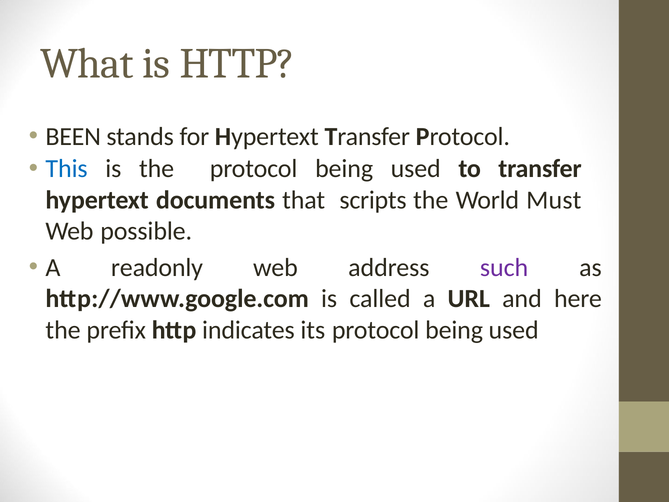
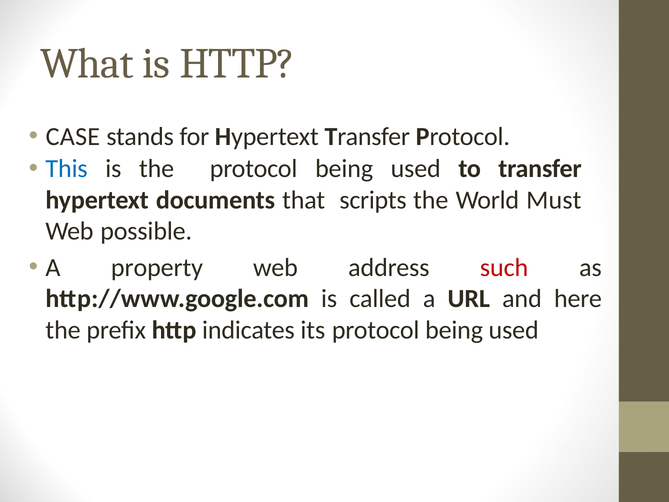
BEEN: BEEN -> CASE (73, 137)
readonly: readonly -> property (157, 267)
such colour: purple -> red (504, 267)
